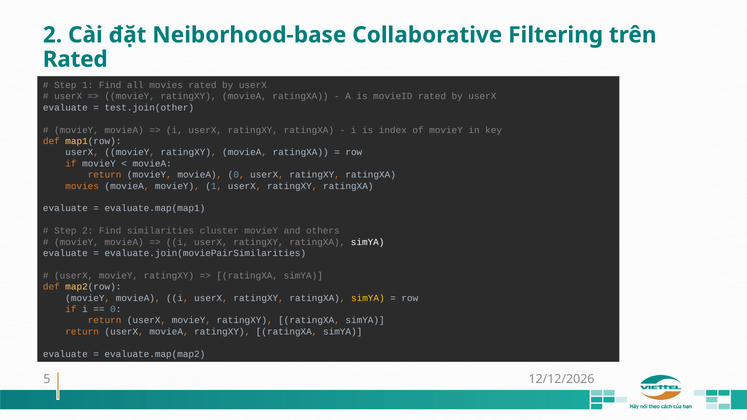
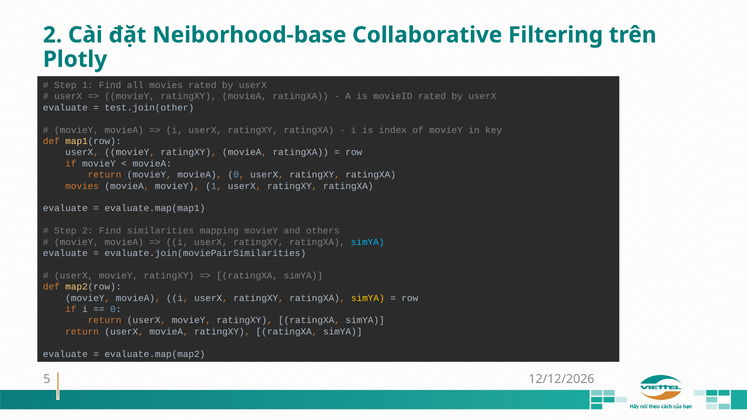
Rated: Rated -> Plotly (75, 59)
cluster: cluster -> mapping (219, 231)
simYA colour: white -> light blue (368, 242)
